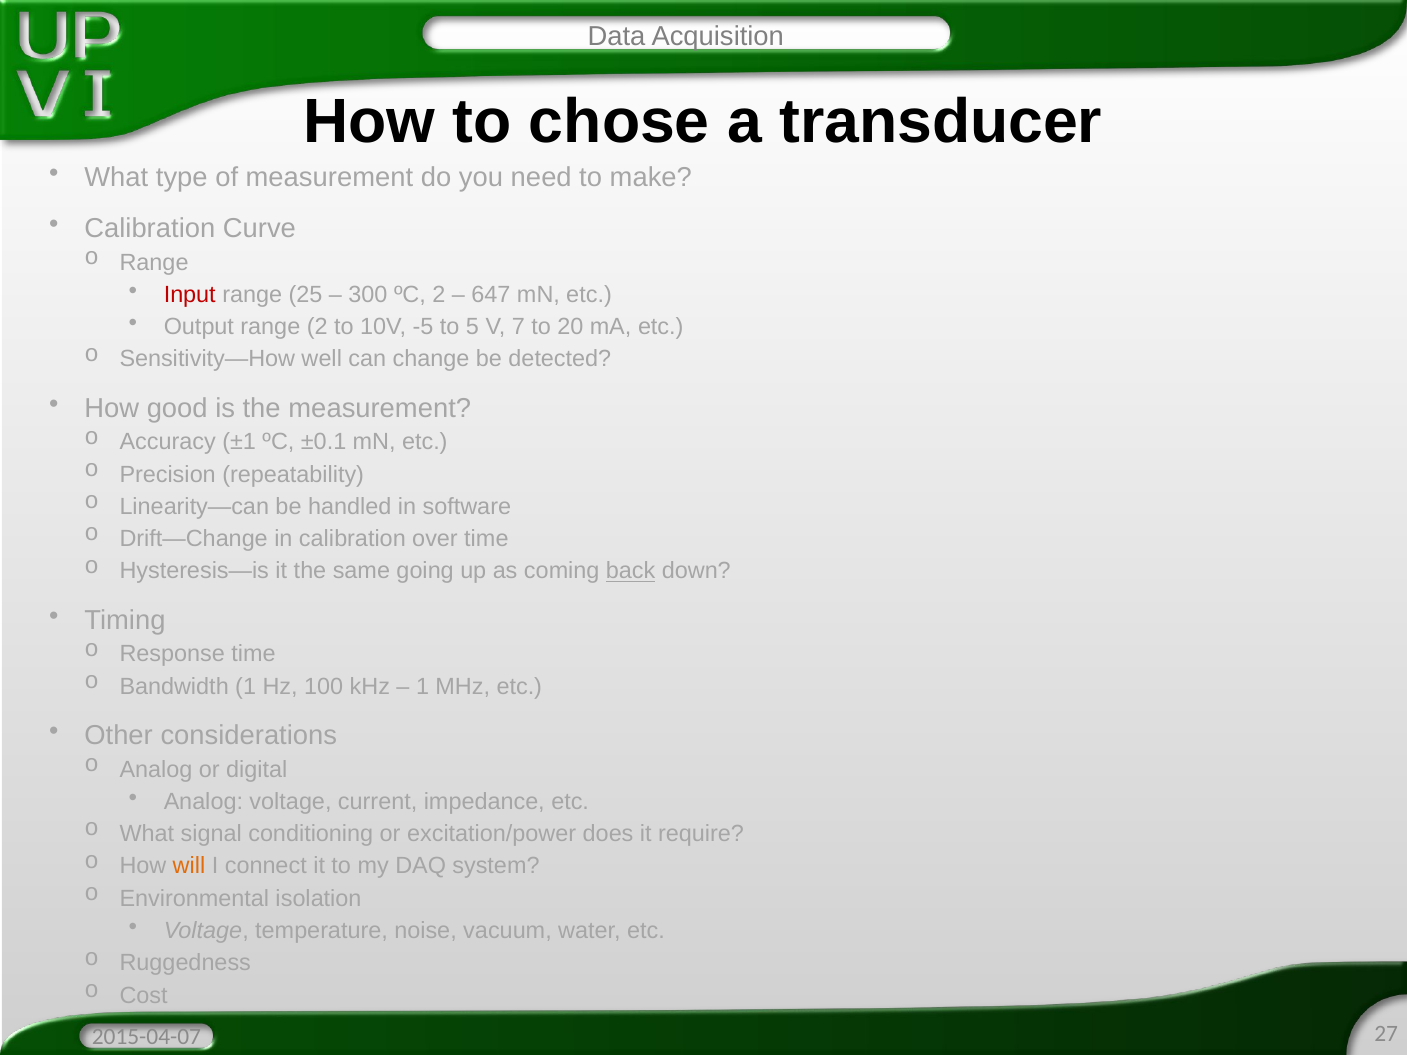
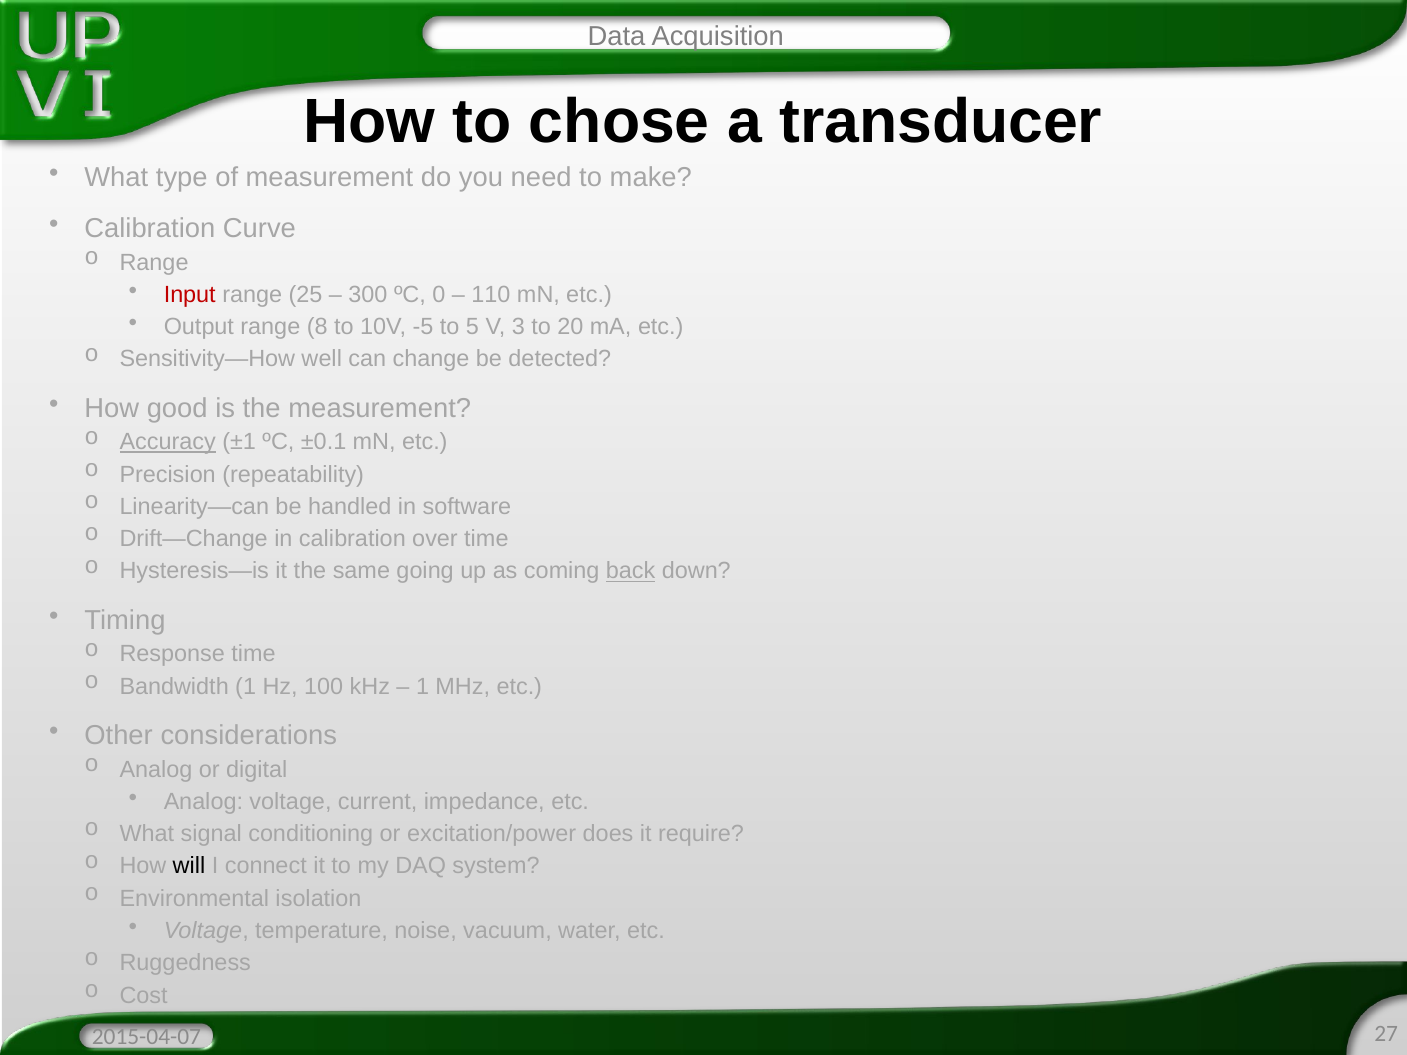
ºC 2: 2 -> 0 (439, 295)
647: 647 -> 110 (491, 295)
range 2: 2 -> 8 (317, 327)
7: 7 -> 3 (518, 327)
Accuracy underline: none -> present (168, 442)
will colour: orange -> black (189, 866)
